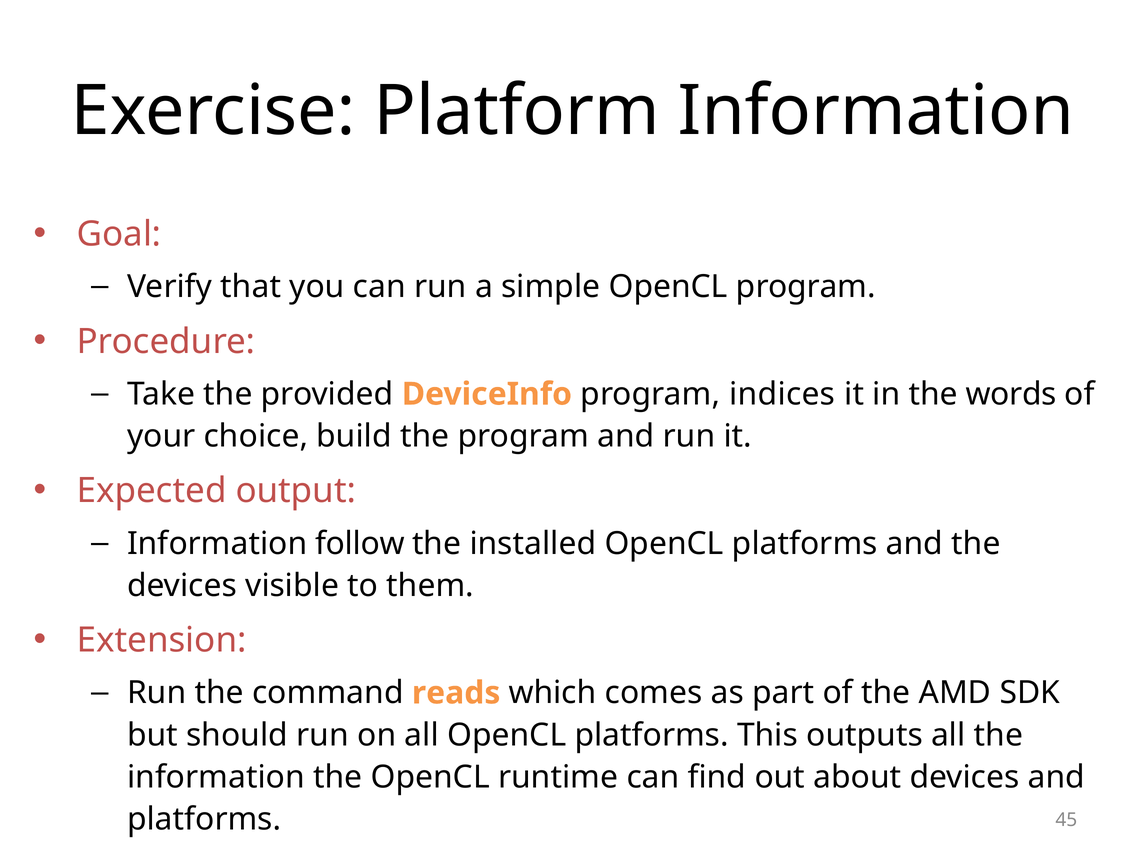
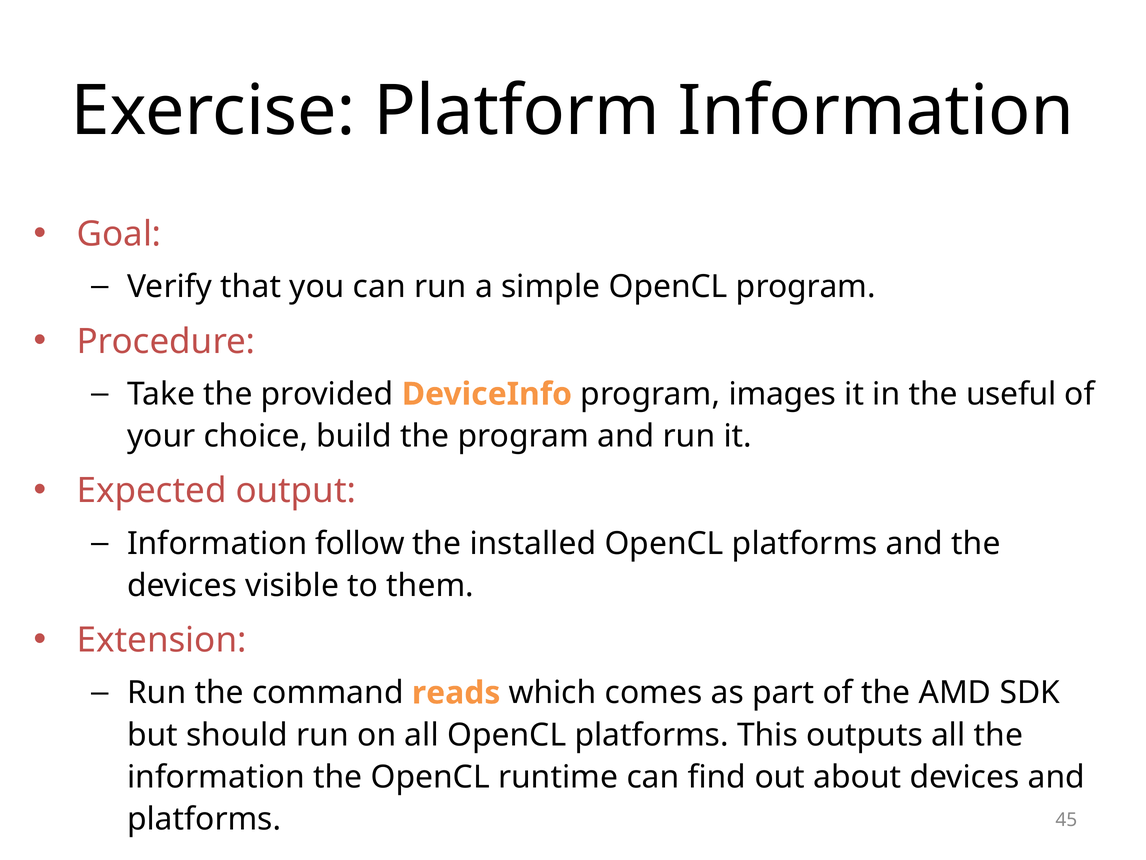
indices: indices -> images (782, 394)
words: words -> useful (1011, 394)
